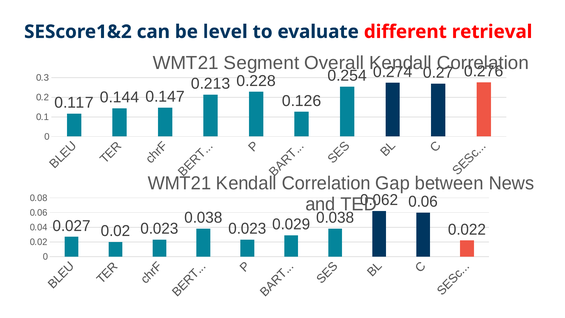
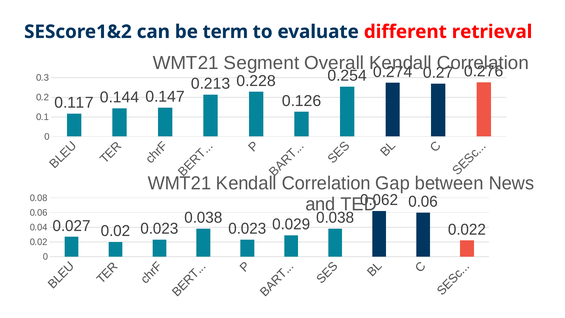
level: level -> term (225, 32)
